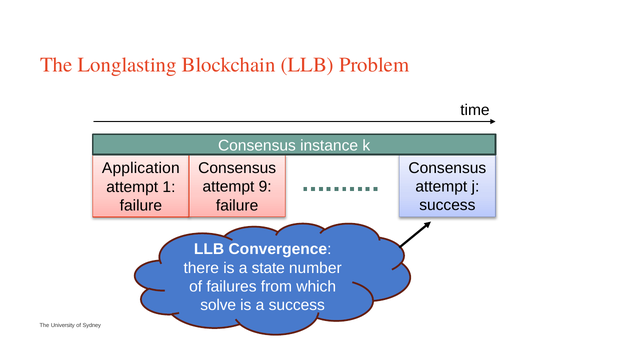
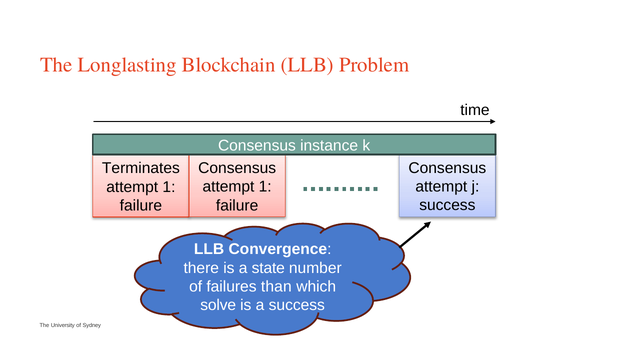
Application: Application -> Terminates (141, 168)
9: 9 -> 1 (265, 187)
from: from -> than (276, 287)
